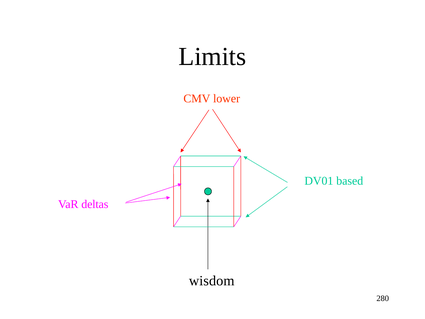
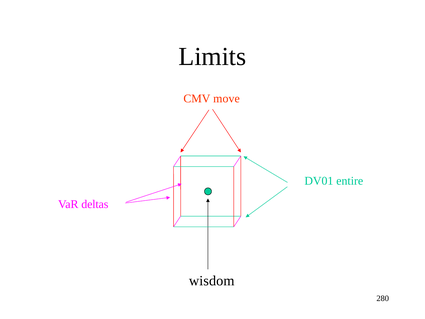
lower: lower -> move (227, 99)
based: based -> entire (350, 181)
